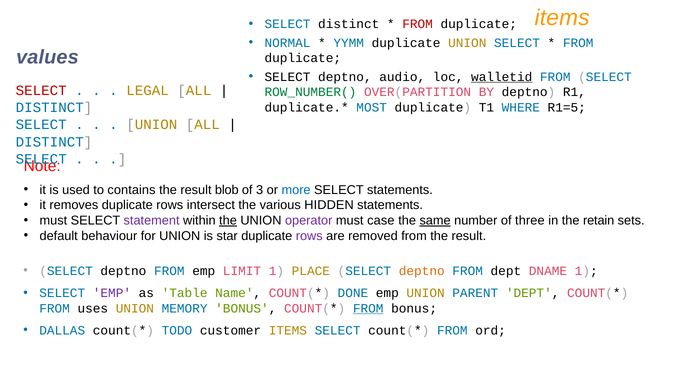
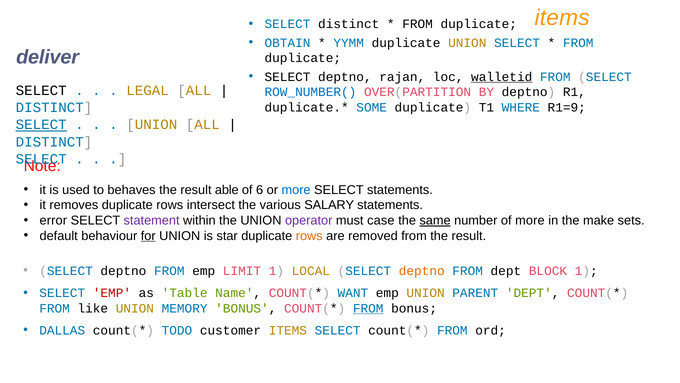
FROM colour: red -> black (418, 24)
NORMAL: NORMAL -> OBTAIN (288, 43)
values: values -> deliver (48, 57)
audio: audio -> rajan (402, 77)
SELECT colour: red -> black (41, 91)
ROW_NUMBER( colour: green -> blue (310, 92)
MOST: MOST -> SOME (372, 107)
R1=5: R1=5 -> R1=9 (567, 107)
SELECT underline: none -> present (41, 125)
contains: contains -> behaves (132, 190)
blob: blob -> able (227, 190)
3: 3 -> 6 (260, 190)
HIDDEN: HIDDEN -> SALARY (329, 205)
must: must -> error (53, 220)
the underline: present -> none (228, 220)
of three: three -> more (530, 220)
retain: retain -> make (599, 220)
for underline: none -> present (148, 235)
rows colour: purple -> orange (309, 235)
PLACE: PLACE -> LOCAL (311, 271)
DNAME: DNAME -> BLOCK (548, 271)
EMP colour: purple -> red (112, 293)
DONE: DONE -> WANT (353, 293)
uses: uses -> like (93, 308)
